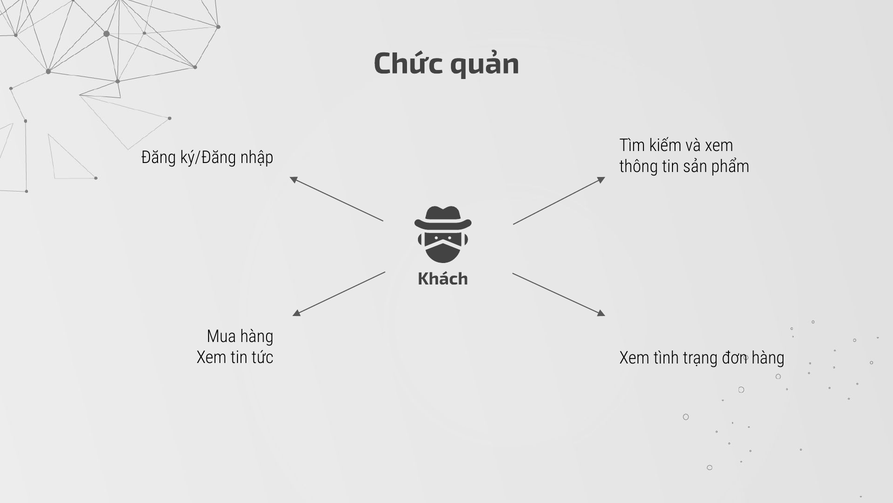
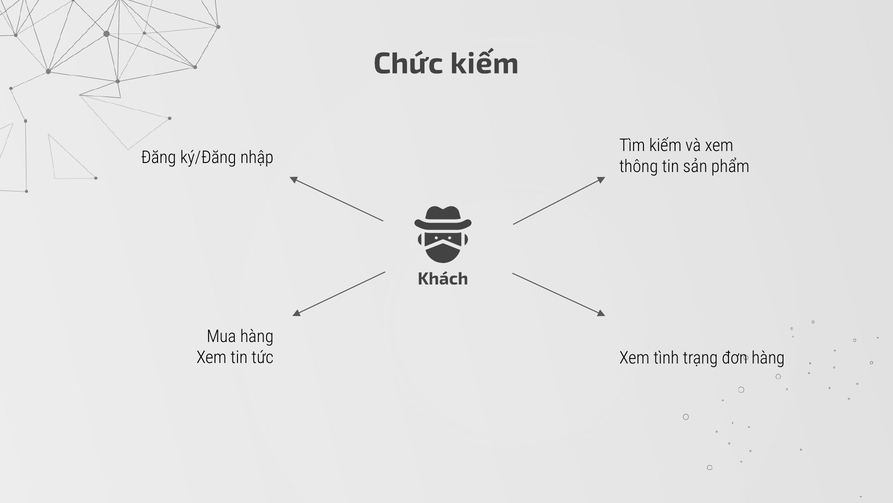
Chức quản: quản -> kiếm (485, 63)
